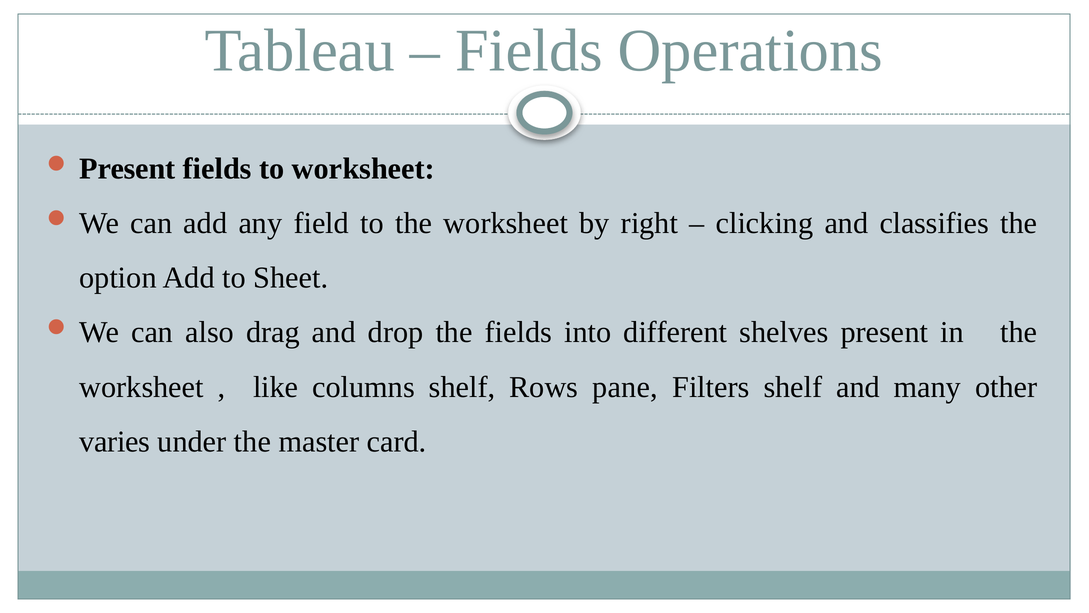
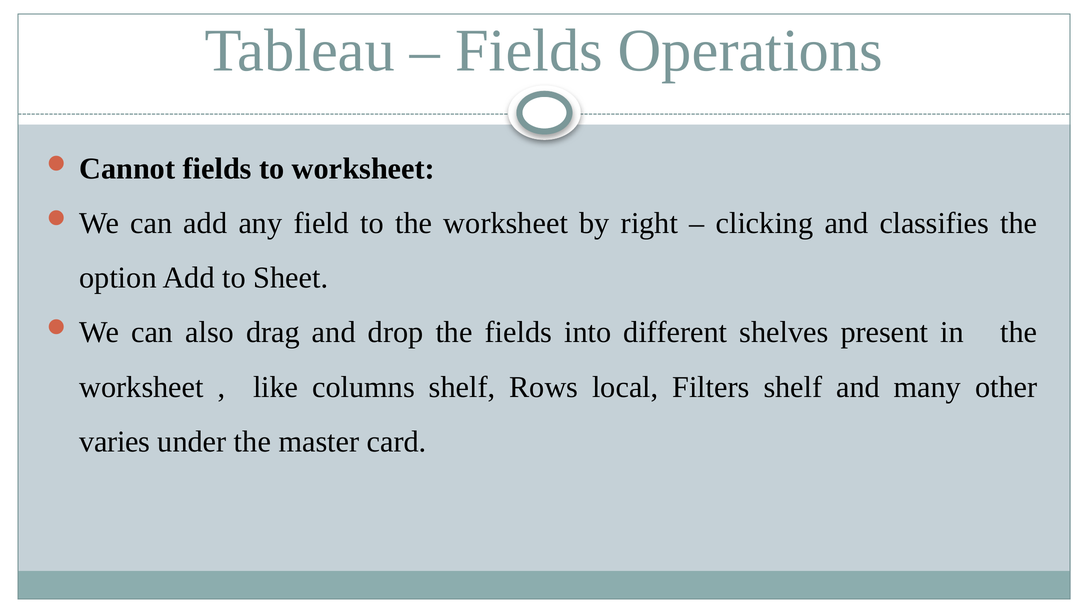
Present: Present -> Cannot (127, 169)
pane: pane -> local (625, 387)
